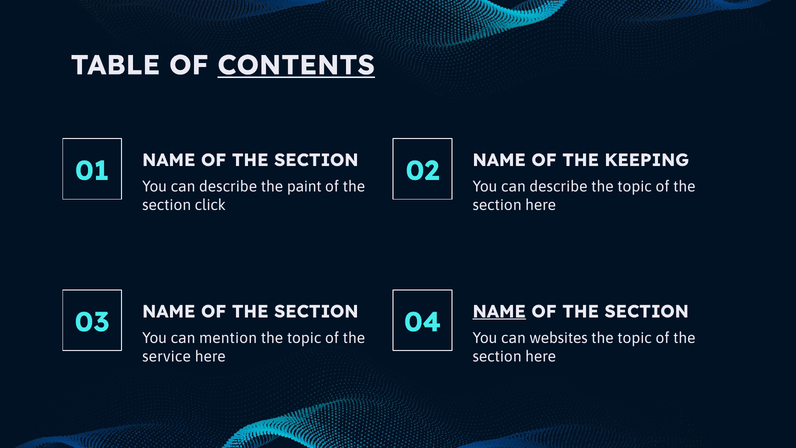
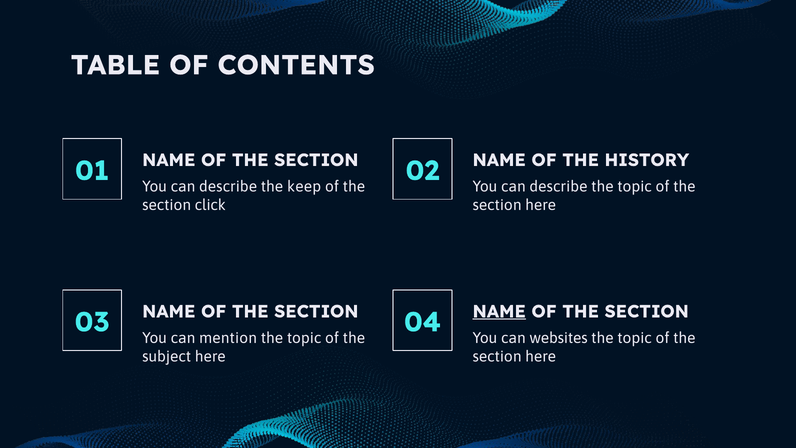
CONTENTS underline: present -> none (296, 65)
KEEPING: KEEPING -> HISTORY (647, 160)
paint: paint -> keep (304, 187)
service: service -> subject (167, 356)
